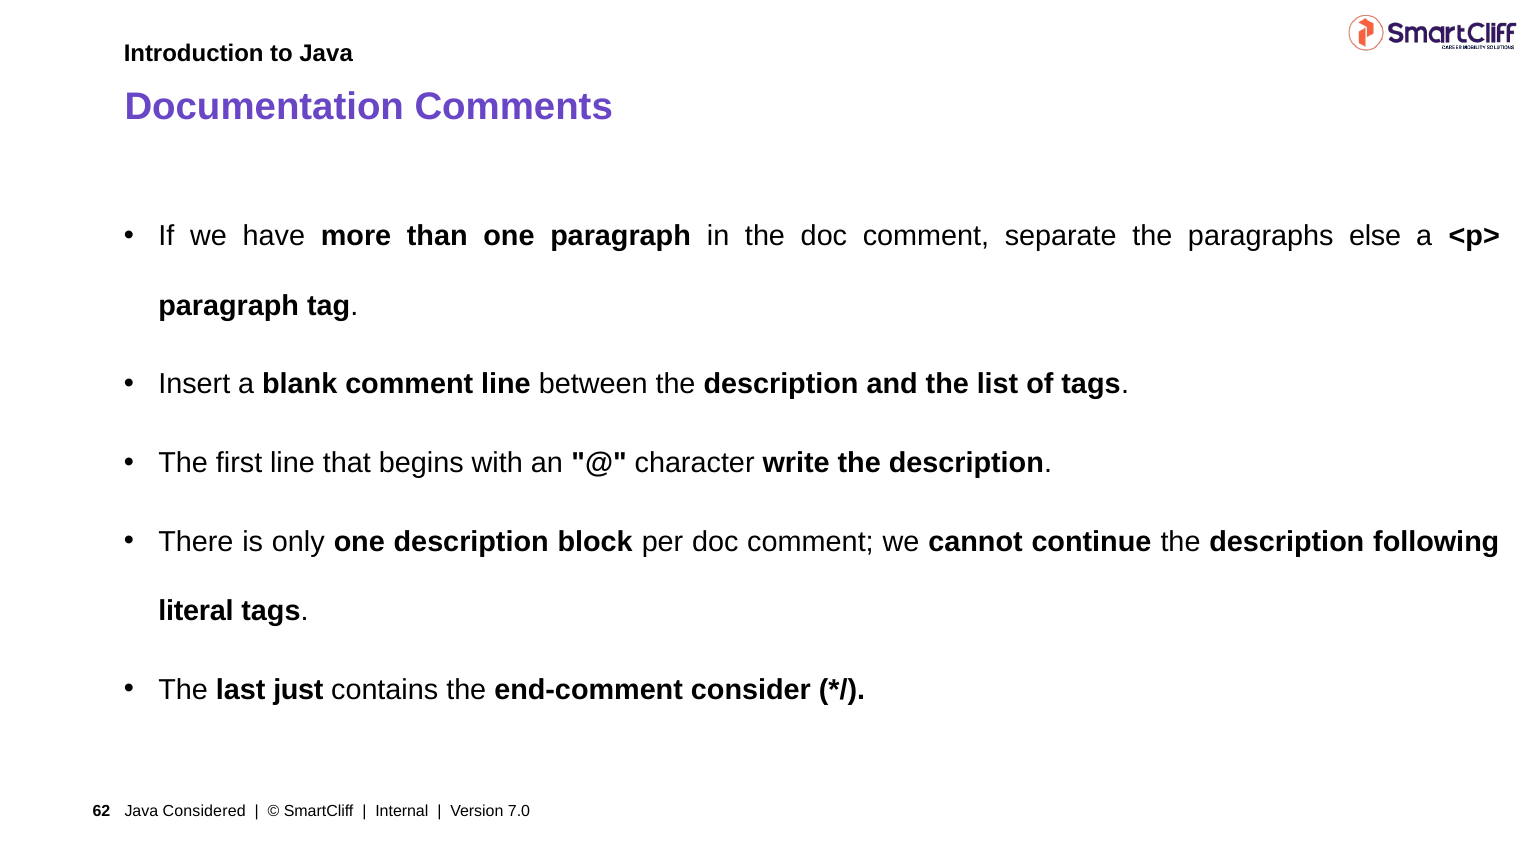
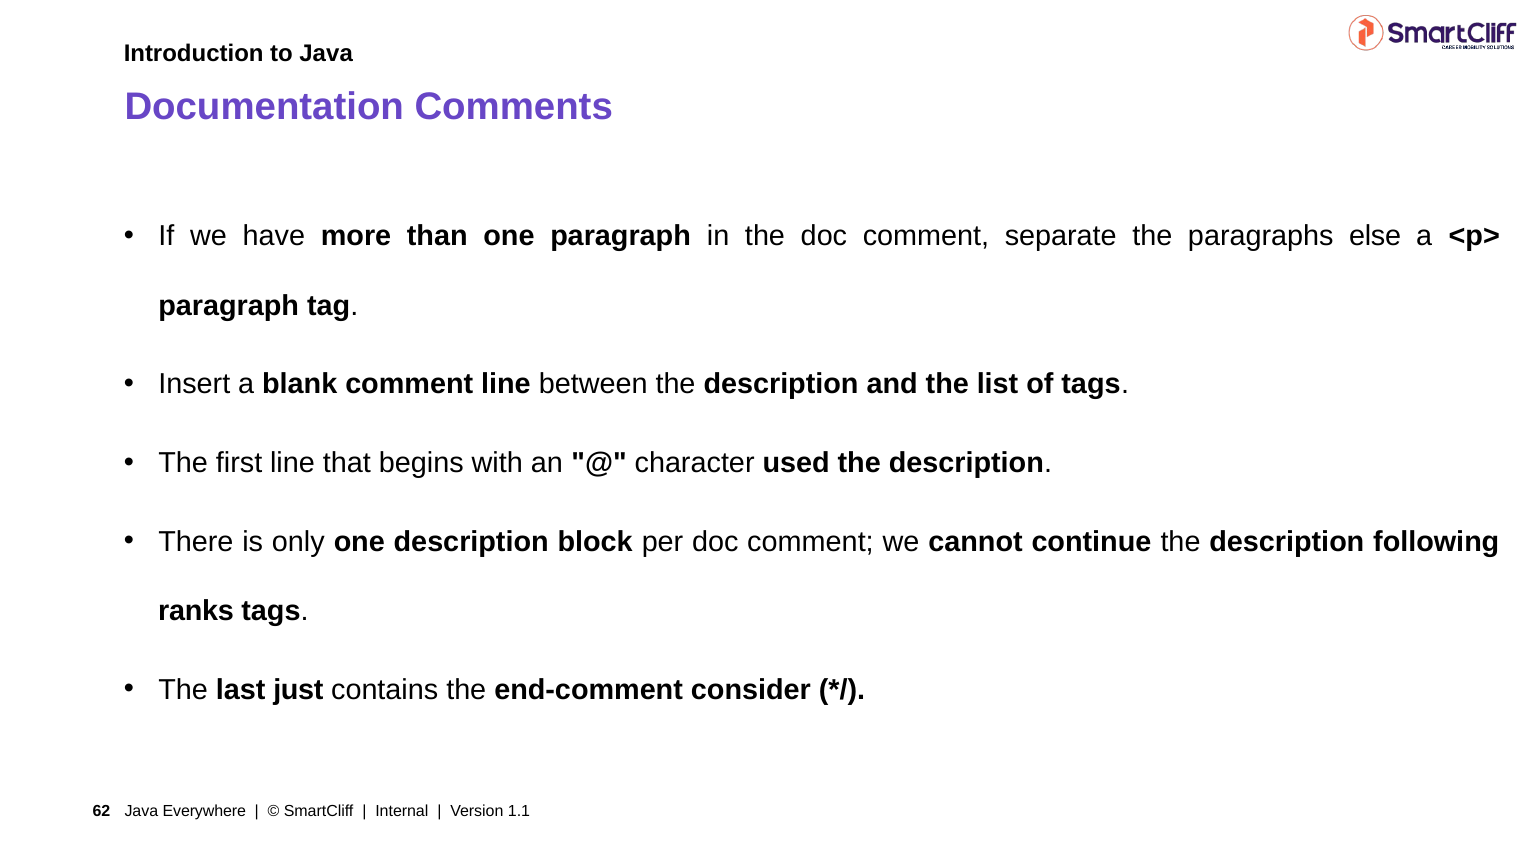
write: write -> used (796, 463)
literal: literal -> ranks (196, 611)
Considered: Considered -> Everywhere (204, 811)
7.0: 7.0 -> 1.1 (519, 811)
